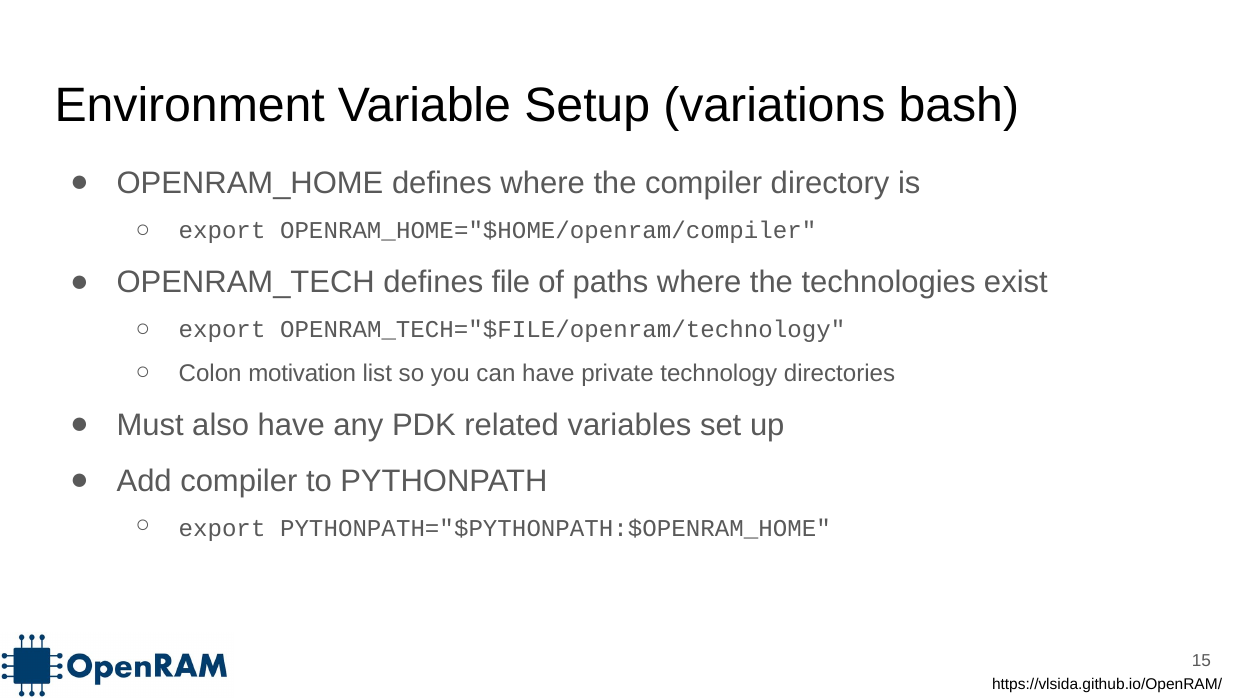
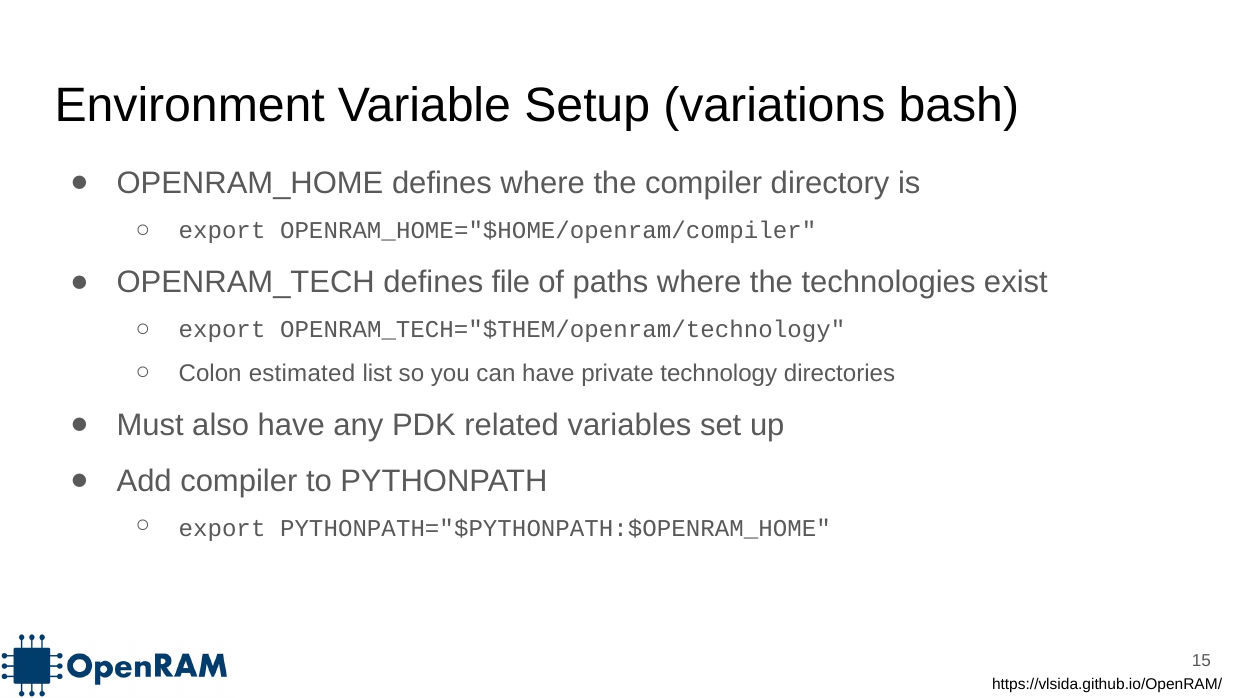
OPENRAM_TECH="$FILE/openram/technology: OPENRAM_TECH="$FILE/openram/technology -> OPENRAM_TECH="$THEM/openram/technology (563, 329)
motivation: motivation -> estimated (302, 373)
